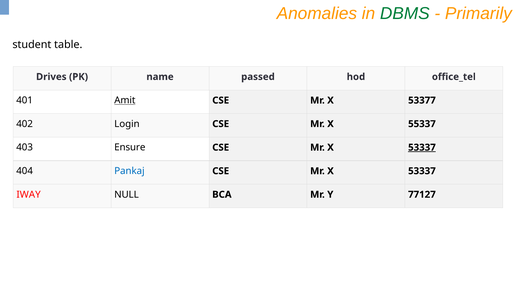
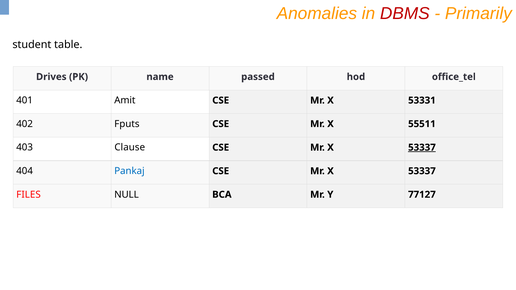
DBMS colour: green -> red (405, 13)
Amit underline: present -> none (125, 100)
53377: 53377 -> 53331 (422, 100)
Login: Login -> Fputs (127, 124)
55337: 55337 -> 55511 (422, 124)
Ensure: Ensure -> Clause (130, 148)
IWAY: IWAY -> FILES (29, 195)
